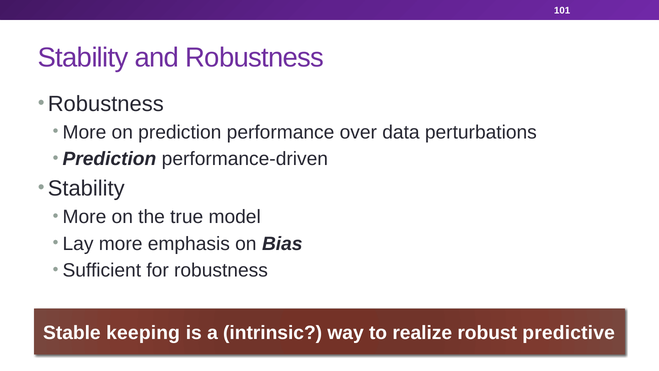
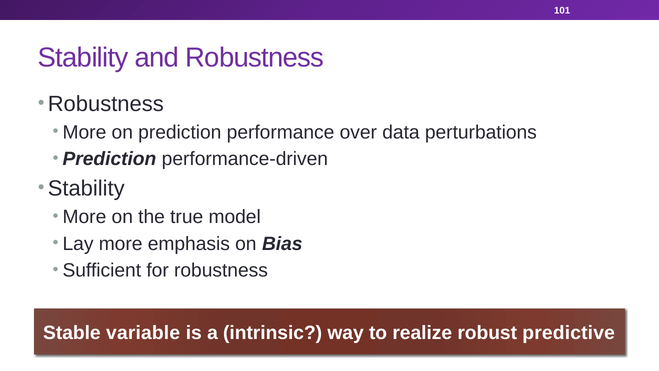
keeping: keeping -> variable (143, 333)
